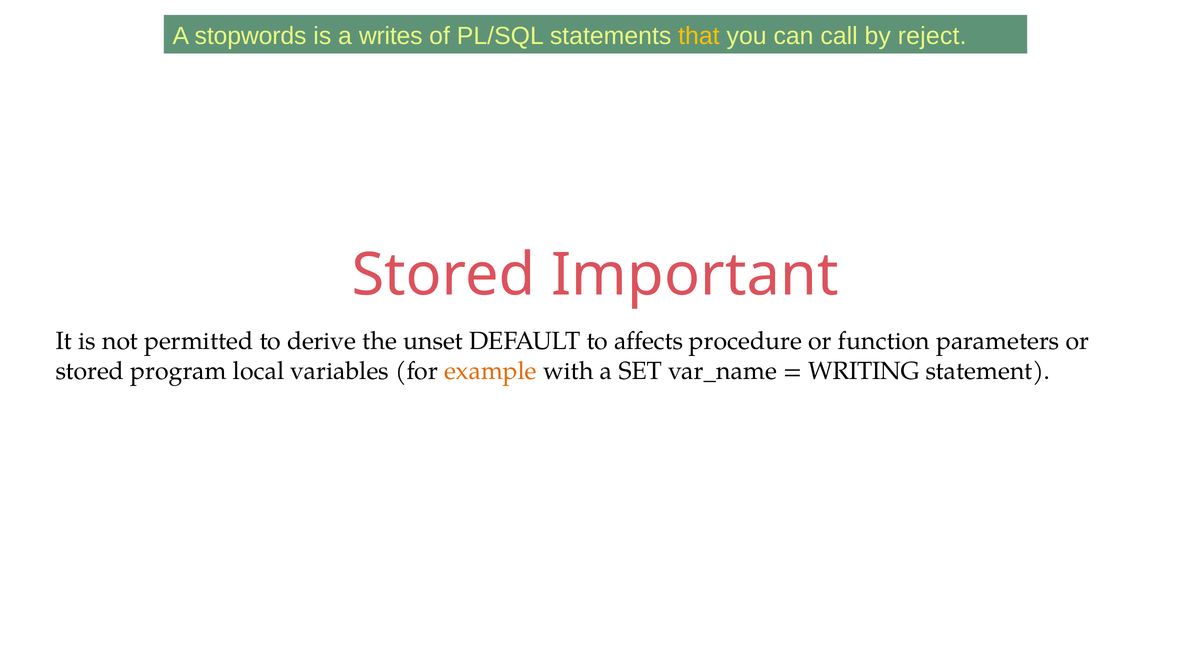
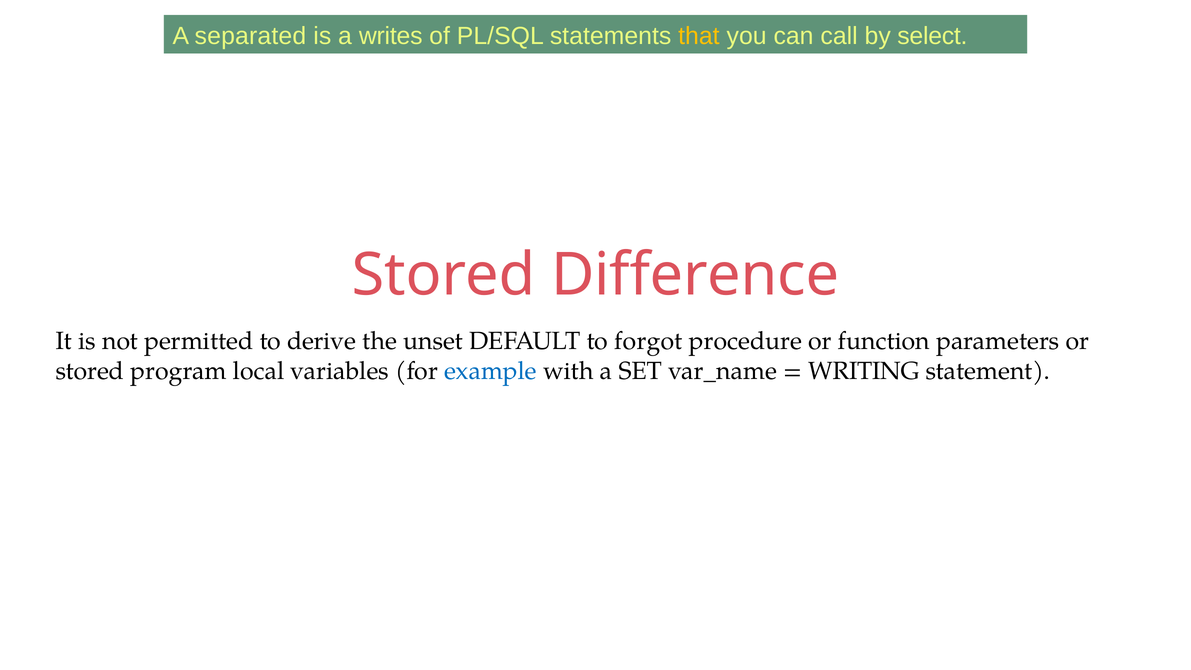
stopwords: stopwords -> separated (250, 36)
reject: reject -> select (932, 36)
Important: Important -> Difference (695, 275)
affects: affects -> forgot (648, 341)
example colour: orange -> blue (490, 371)
